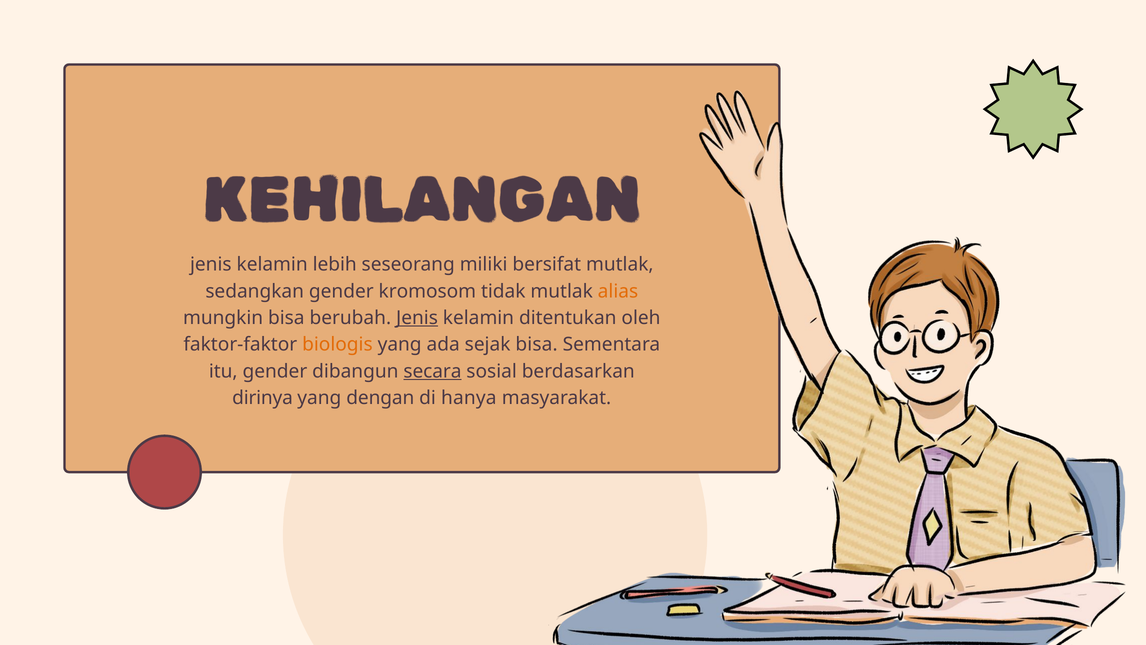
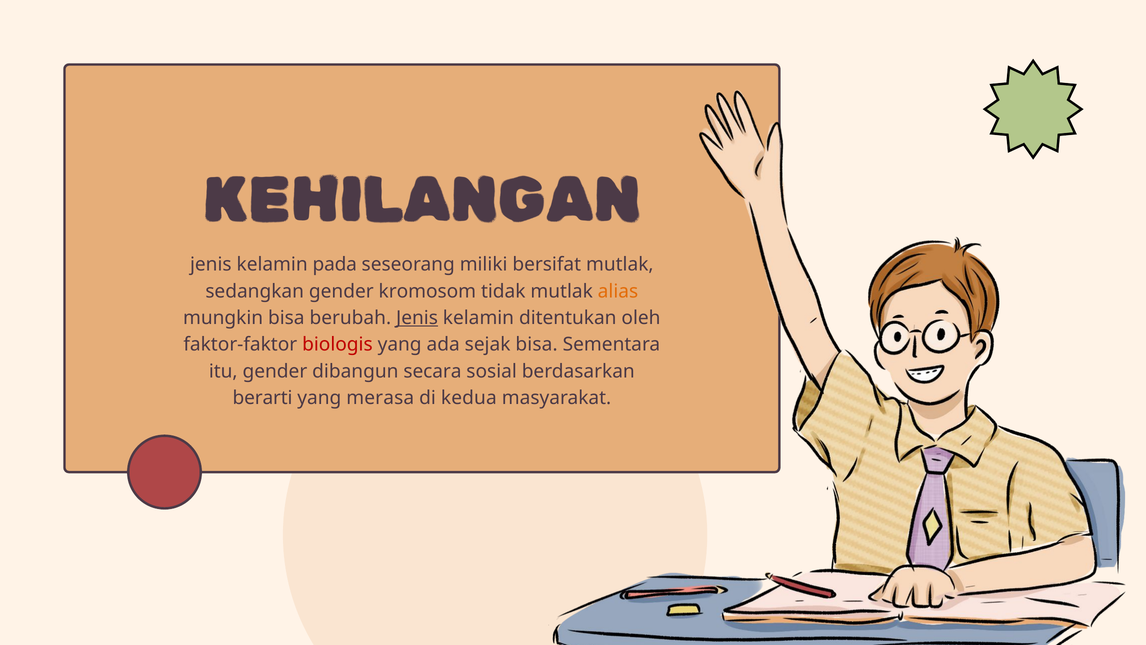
lebih: lebih -> pada (335, 264)
biologis colour: orange -> red (337, 344)
secara underline: present -> none (432, 371)
dirinya: dirinya -> berarti (263, 398)
dengan: dengan -> merasa (380, 398)
hanya: hanya -> kedua (469, 398)
